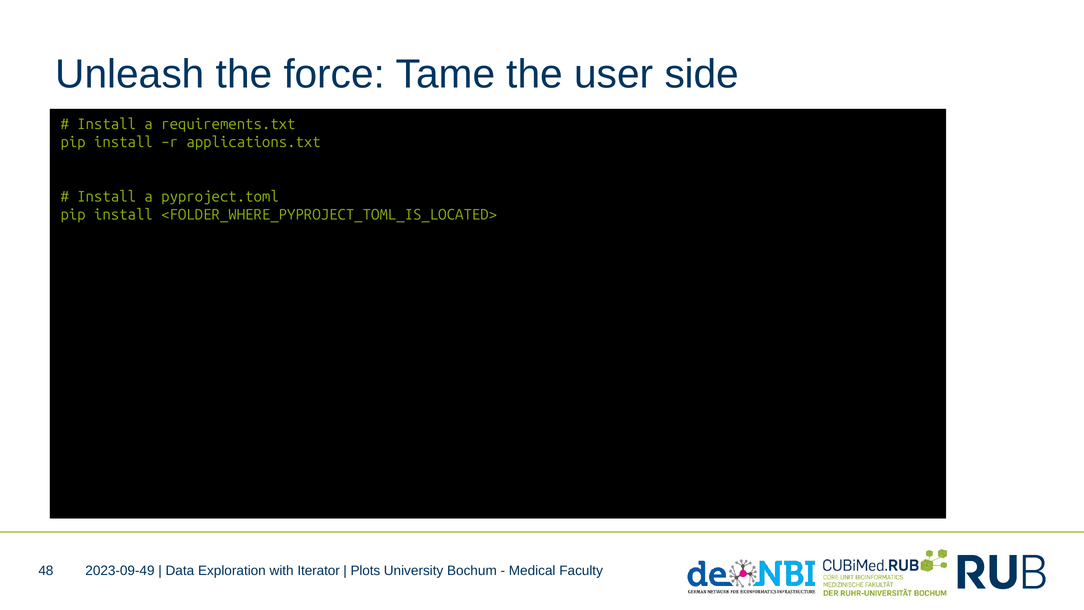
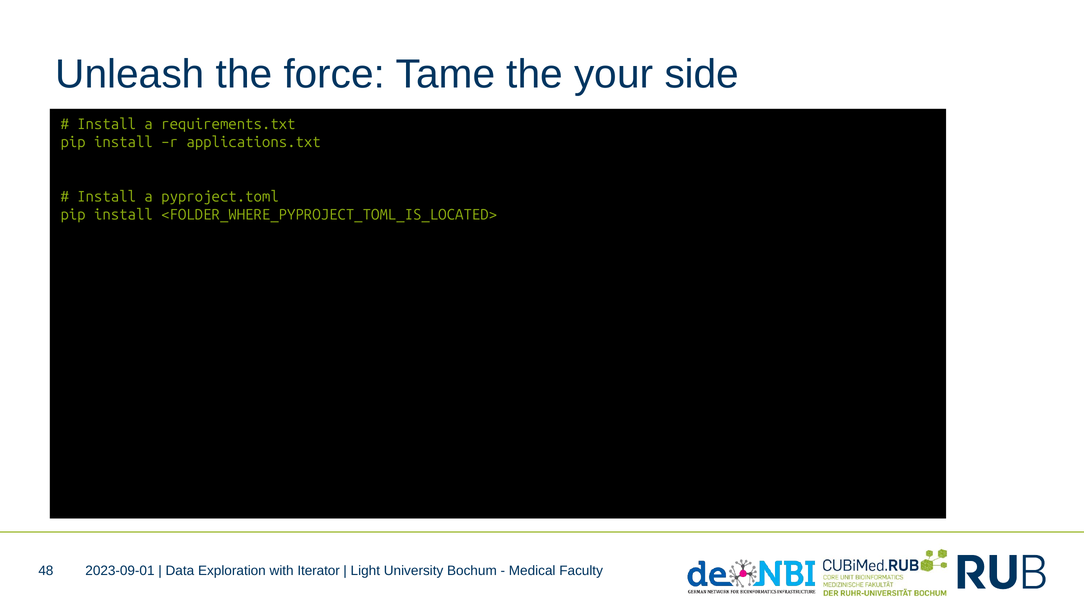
user: user -> your (614, 74)
2023-09-49: 2023-09-49 -> 2023-09-01 (120, 571)
Plots: Plots -> Light (365, 571)
